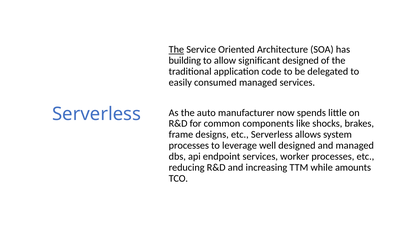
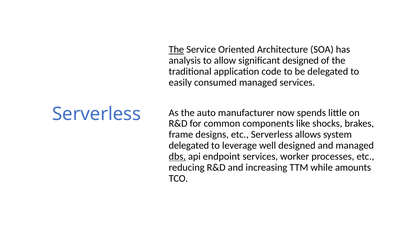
building: building -> analysis (185, 61)
processes: processes -> delegated (189, 146)
dbs underline: none -> present (177, 157)
